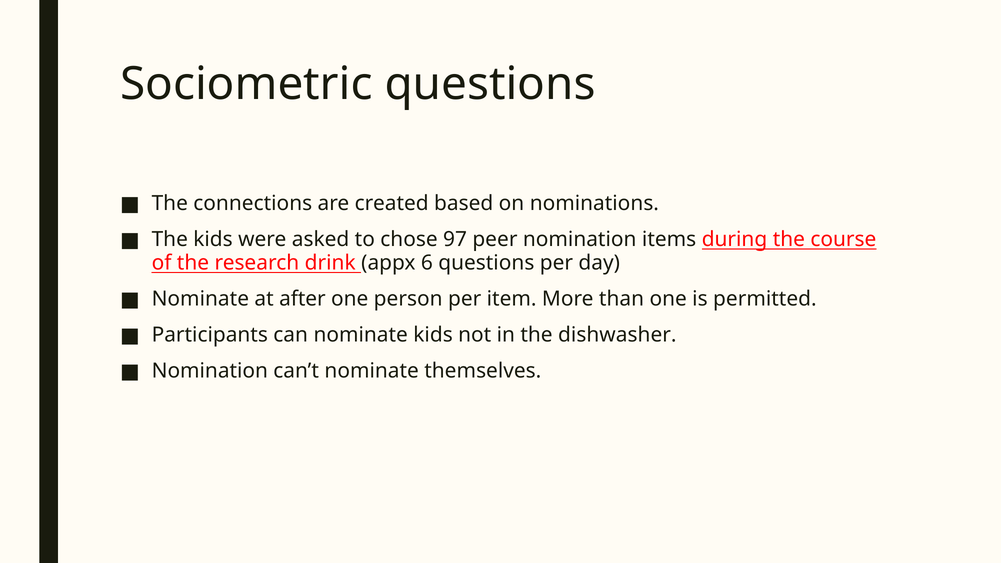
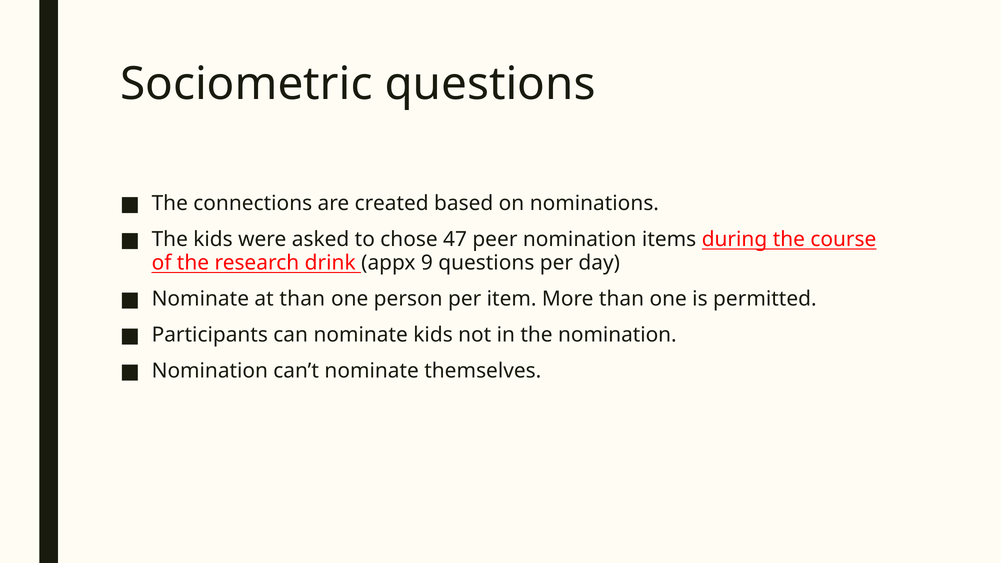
97: 97 -> 47 (455, 239)
6: 6 -> 9 (427, 263)
at after: after -> than (302, 299)
the dishwasher: dishwasher -> nomination (617, 335)
